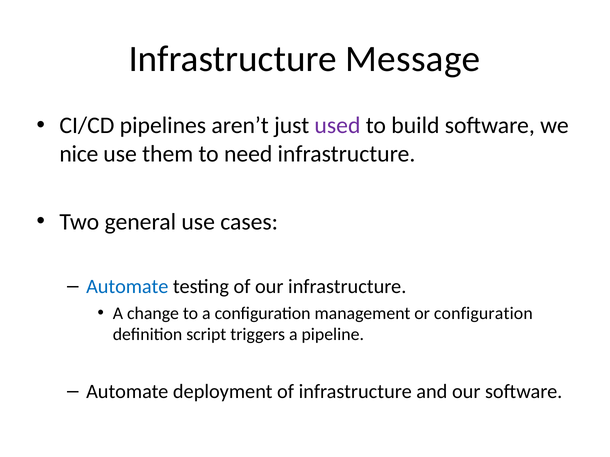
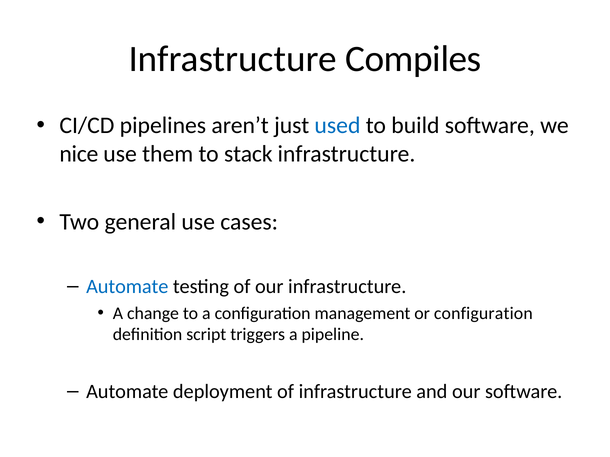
Message: Message -> Compiles (413, 59)
used colour: purple -> blue (337, 126)
need: need -> stack (248, 154)
